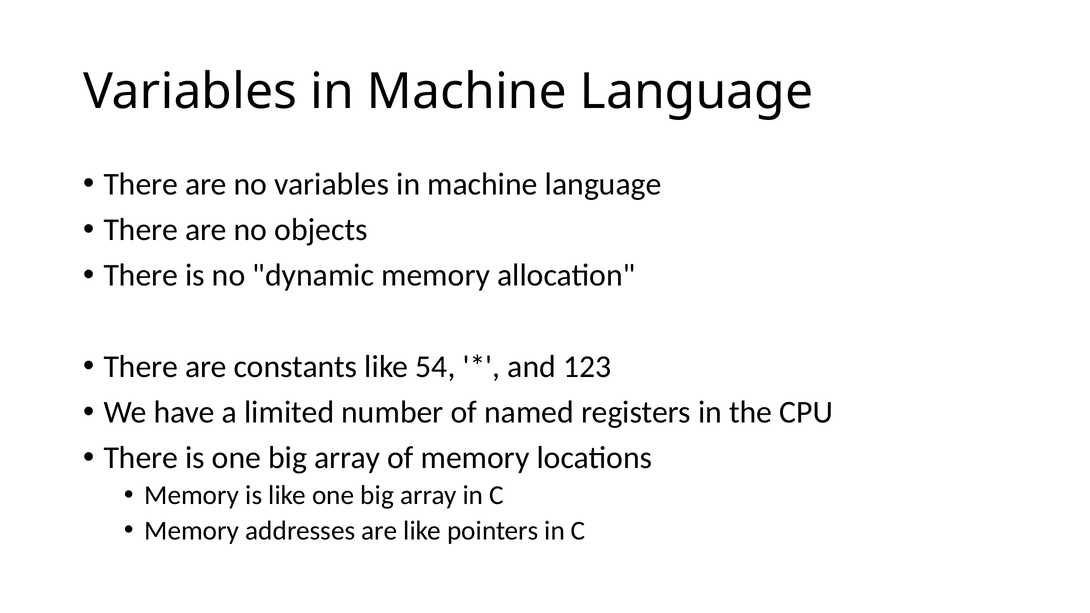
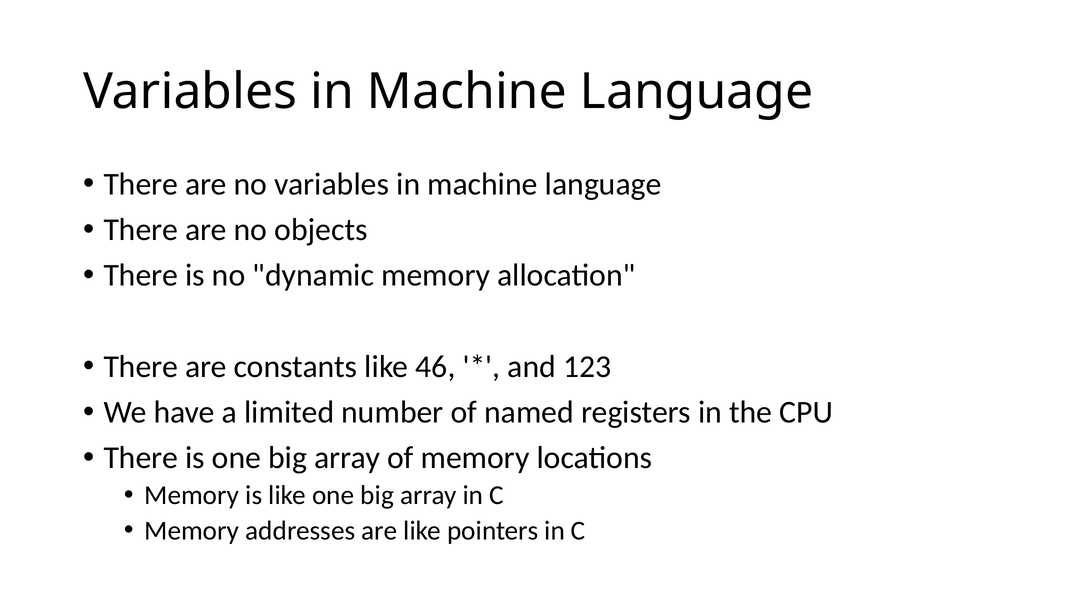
54: 54 -> 46 (435, 367)
